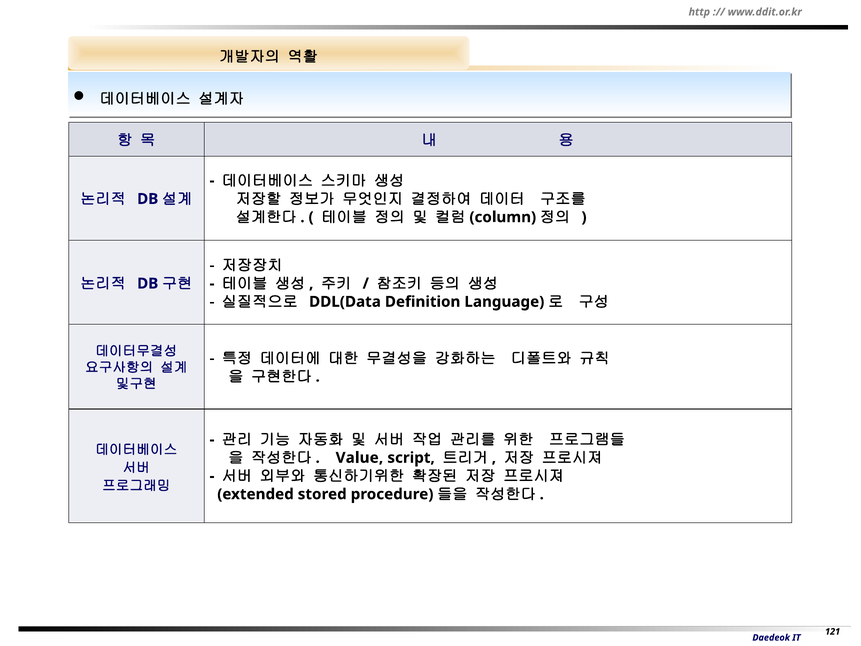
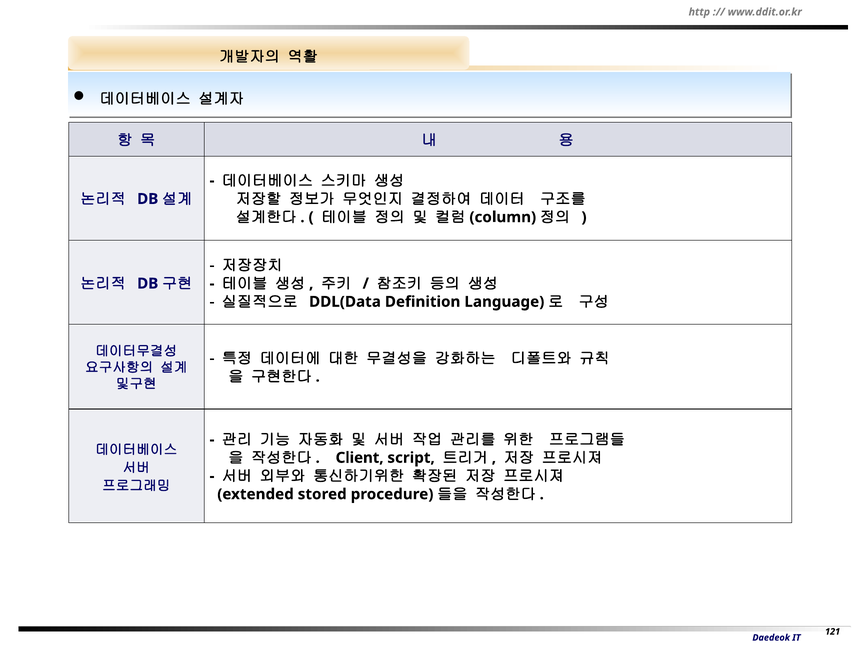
Value: Value -> Client (360, 458)
